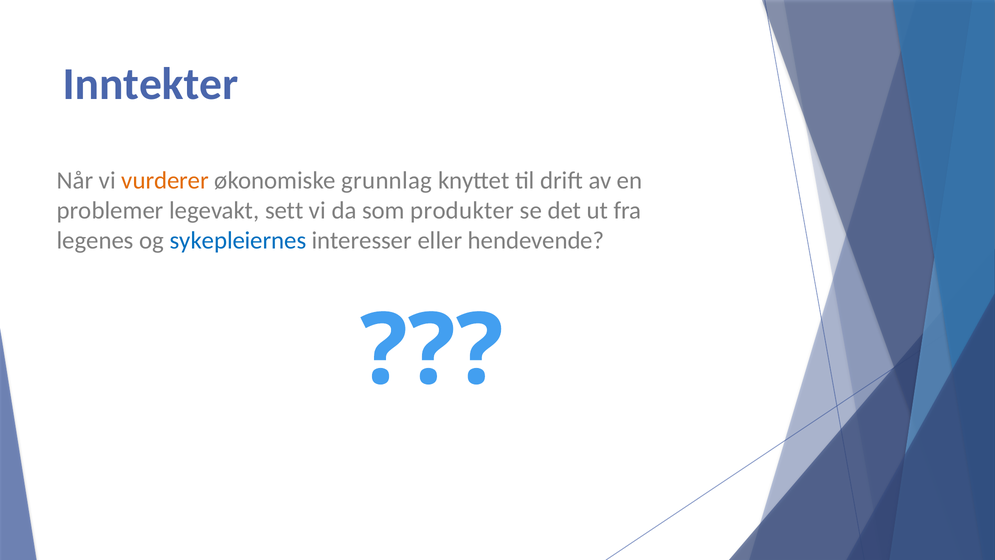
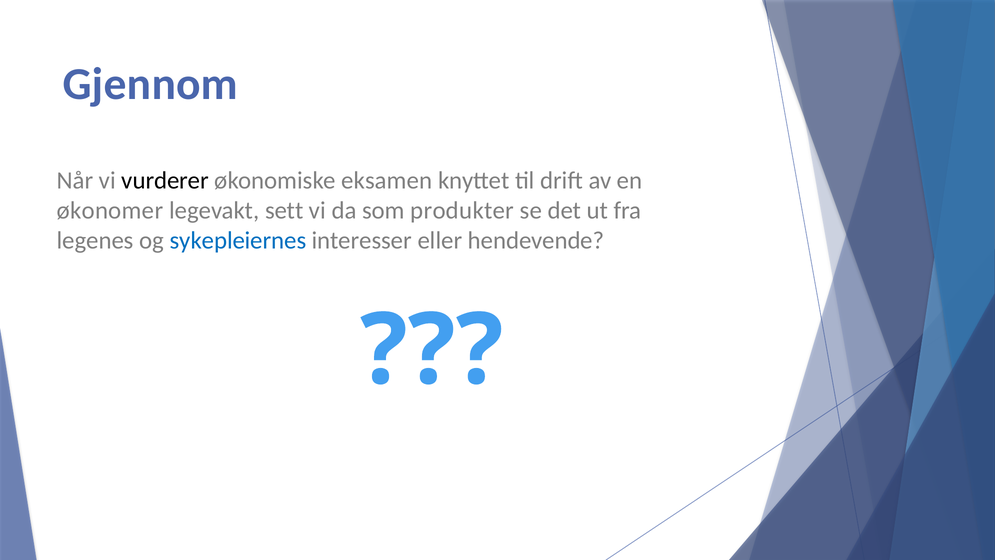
Inntekter: Inntekter -> Gjennom (150, 84)
vurderer colour: orange -> black (165, 180)
grunnlag: grunnlag -> eksamen (387, 180)
problemer: problemer -> økonomer (110, 210)
